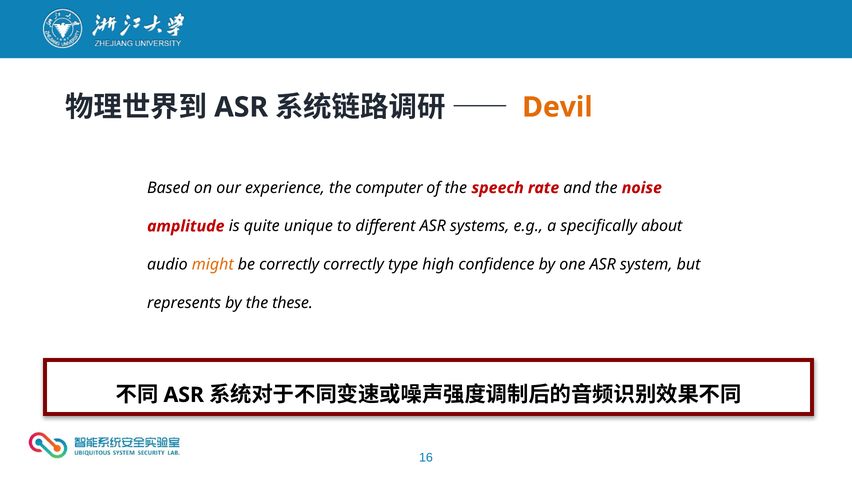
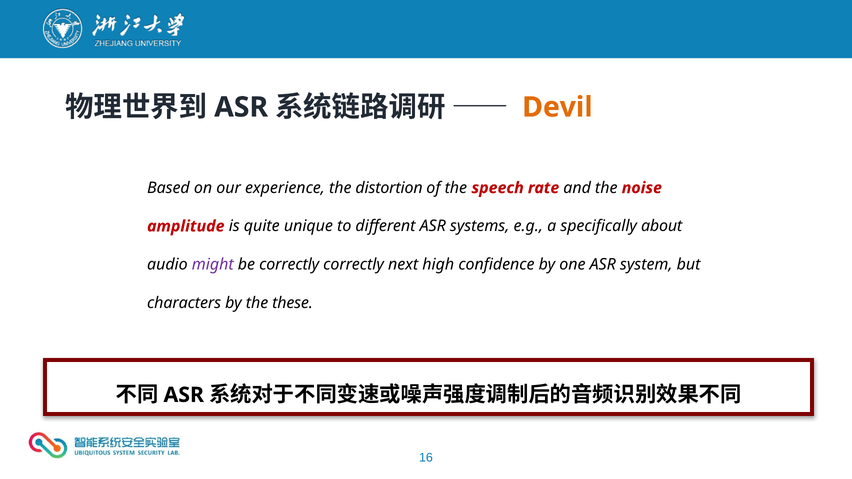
computer: computer -> distortion (389, 188)
might colour: orange -> purple (213, 265)
type: type -> next (403, 265)
represents: represents -> characters (184, 303)
